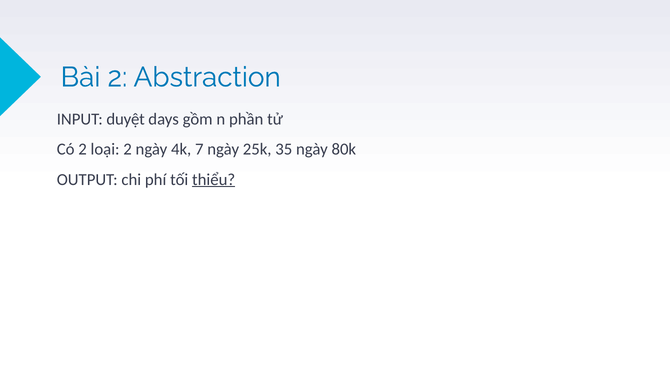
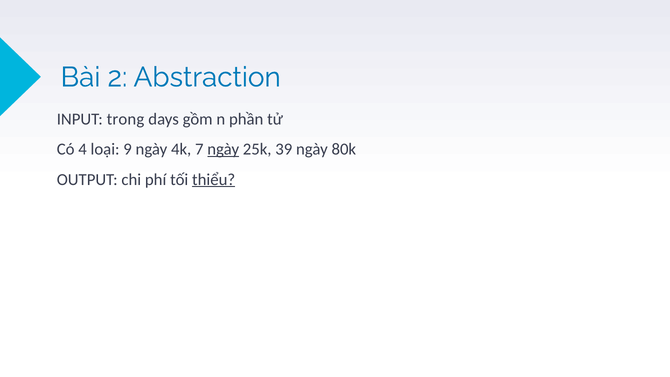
duyệt: duyệt -> trong (125, 119)
Có 2: 2 -> 4 (83, 149)
loại 2: 2 -> 9 (128, 149)
ngày underline: none -> present (223, 149)
35: 35 -> 39 (284, 149)
